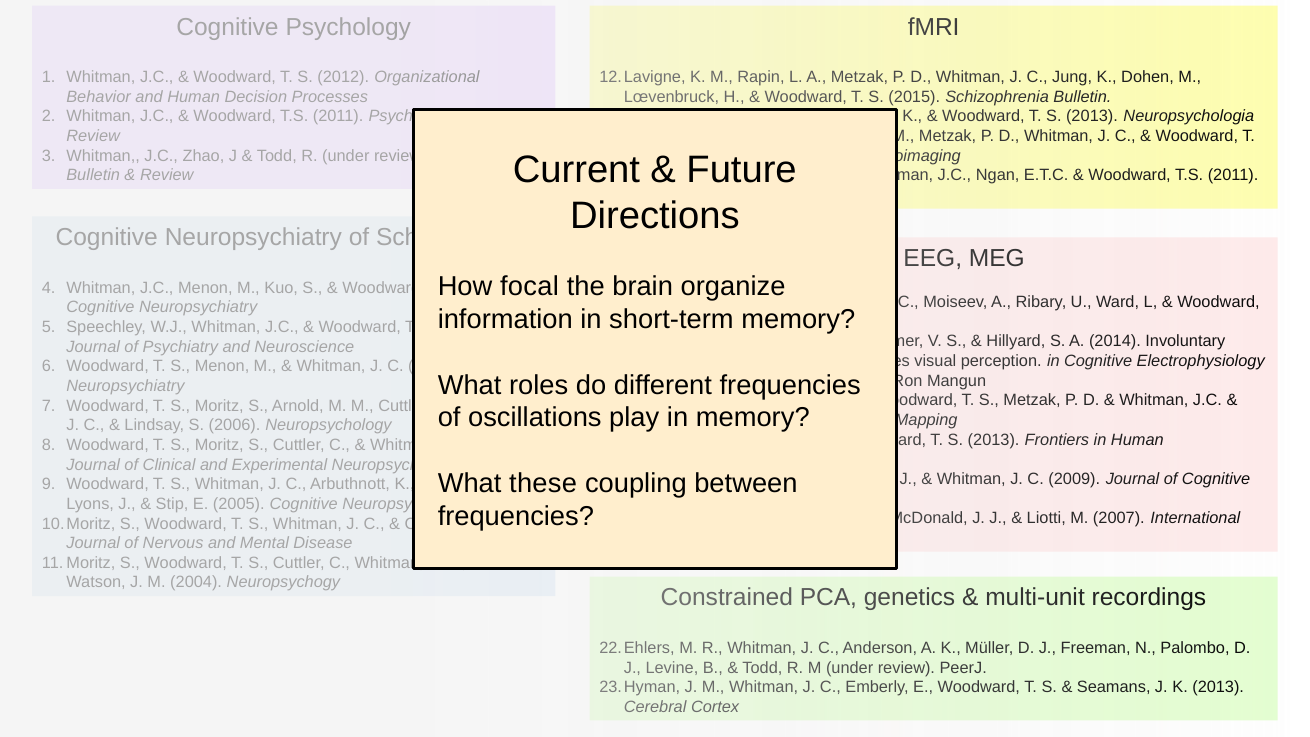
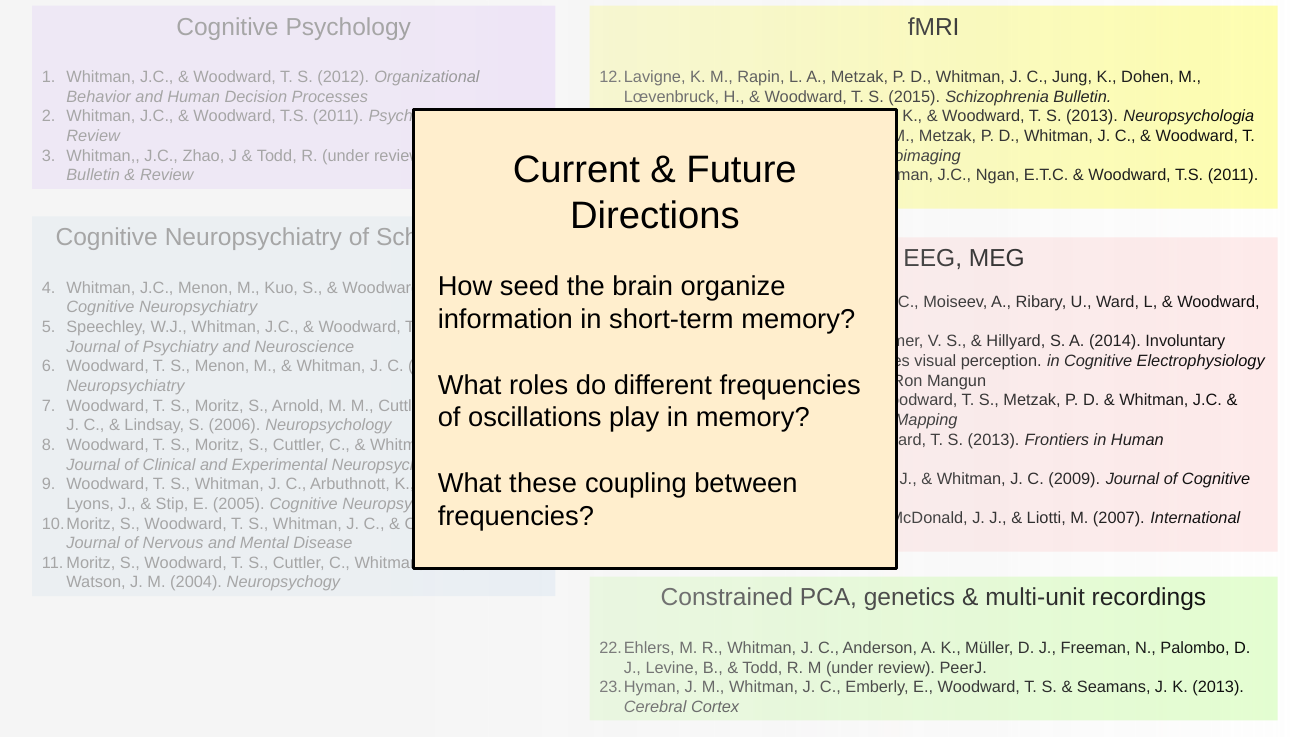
focal: focal -> seed (530, 287)
